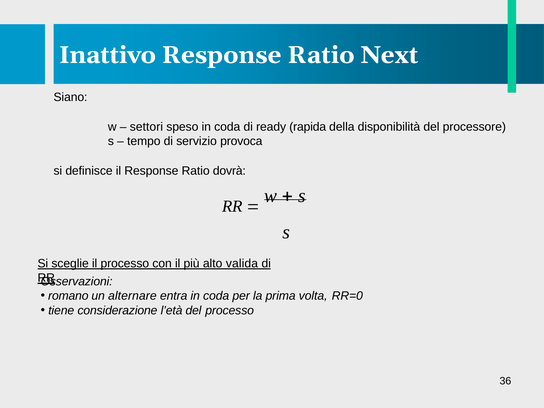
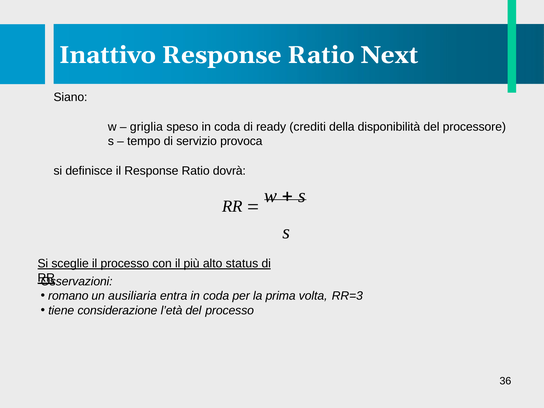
settori: settori -> griglia (146, 127)
rapida: rapida -> crediti (308, 127)
valida: valida -> status (242, 263)
alternare: alternare -> ausiliaria (132, 296)
RR=0: RR=0 -> RR=3 (347, 296)
